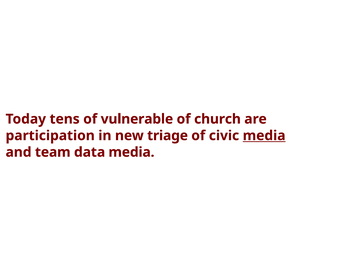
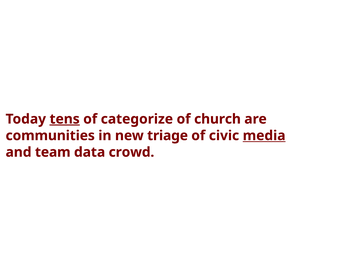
tens underline: none -> present (65, 119)
vulnerable: vulnerable -> categorize (137, 119)
participation: participation -> communities (50, 136)
data media: media -> crowd (131, 152)
